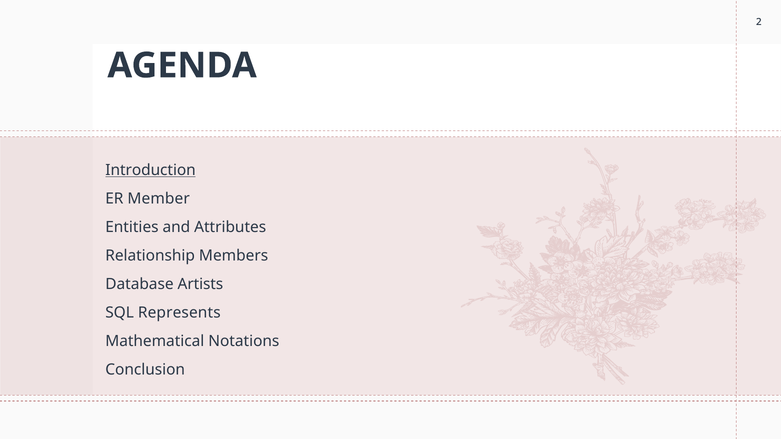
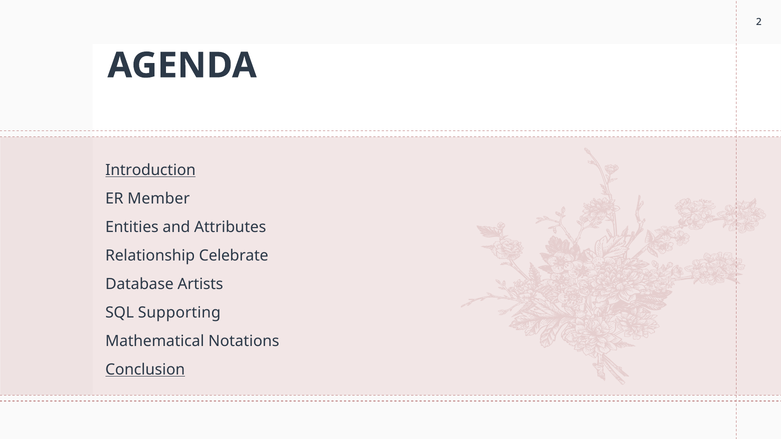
Members: Members -> Celebrate (234, 256)
Represents: Represents -> Supporting (179, 313)
Conclusion underline: none -> present (145, 370)
